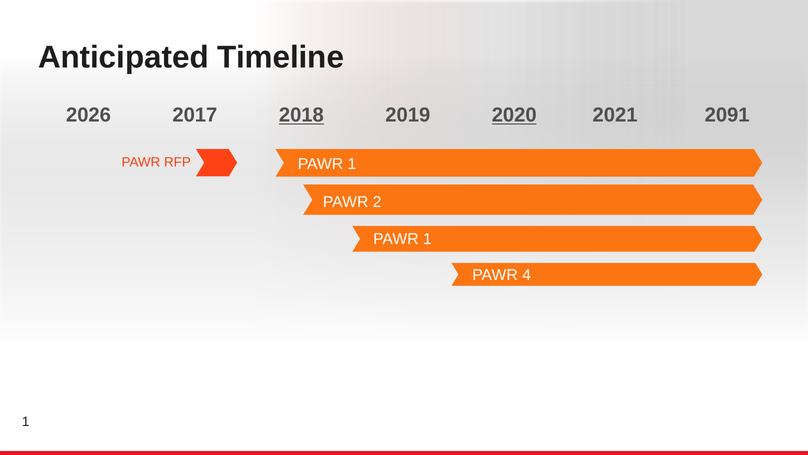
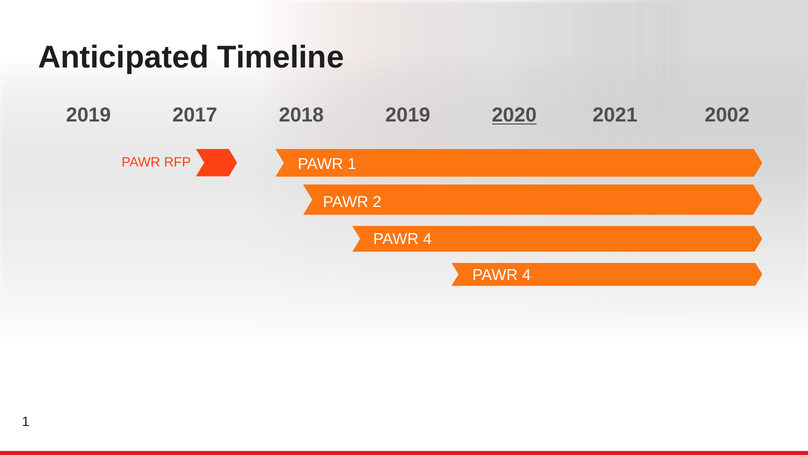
2026: 2026 -> 2019 (88, 115)
2018 underline: present -> none (301, 115)
2091: 2091 -> 2002 (727, 115)
1: 1 -> 4 (427, 239)
